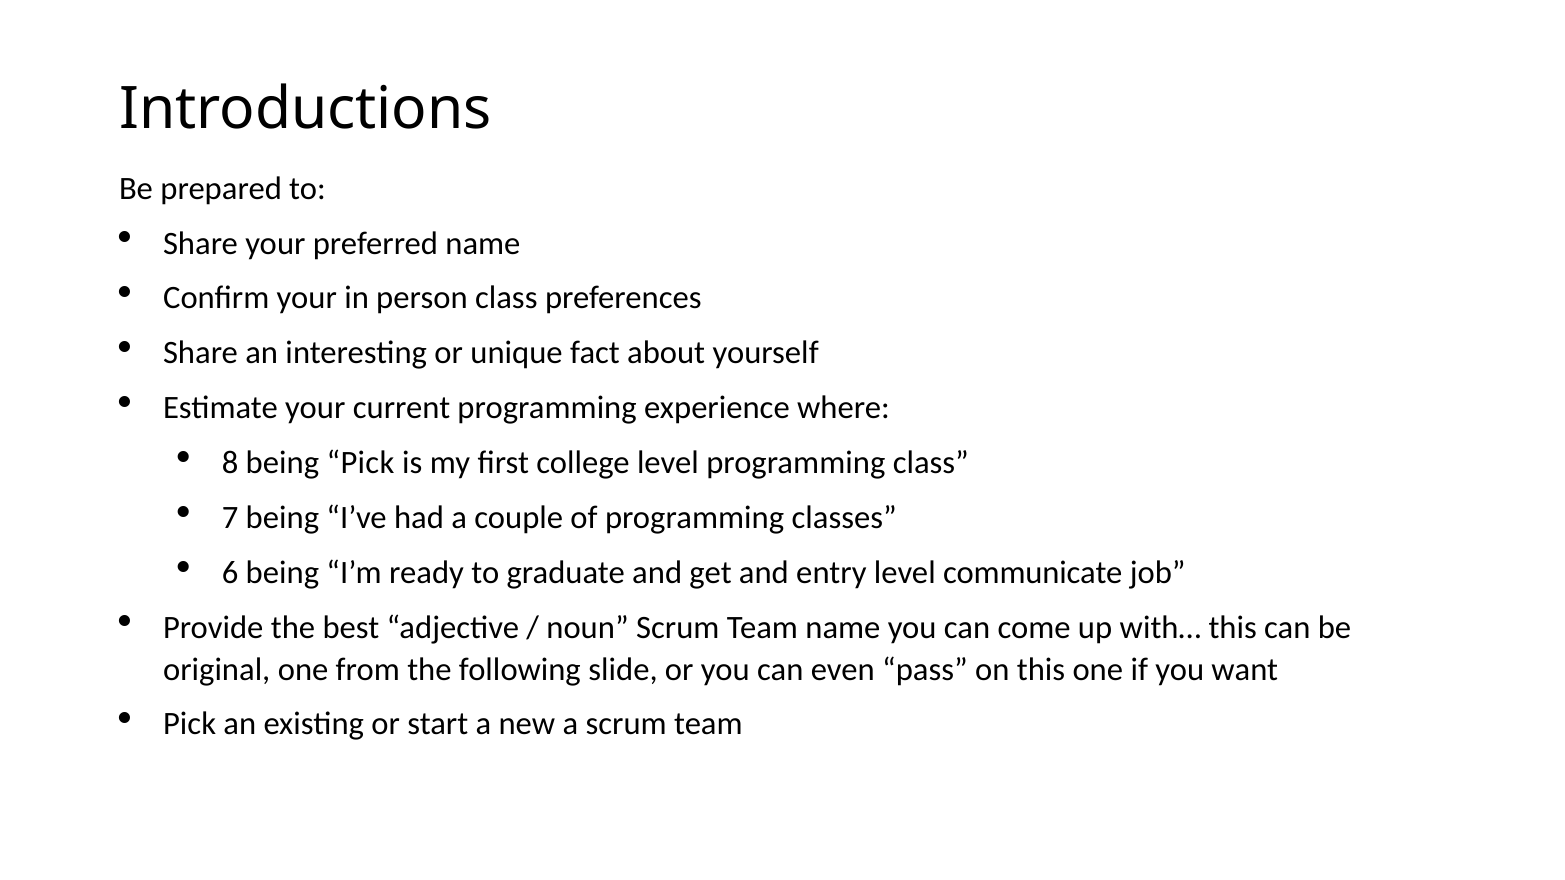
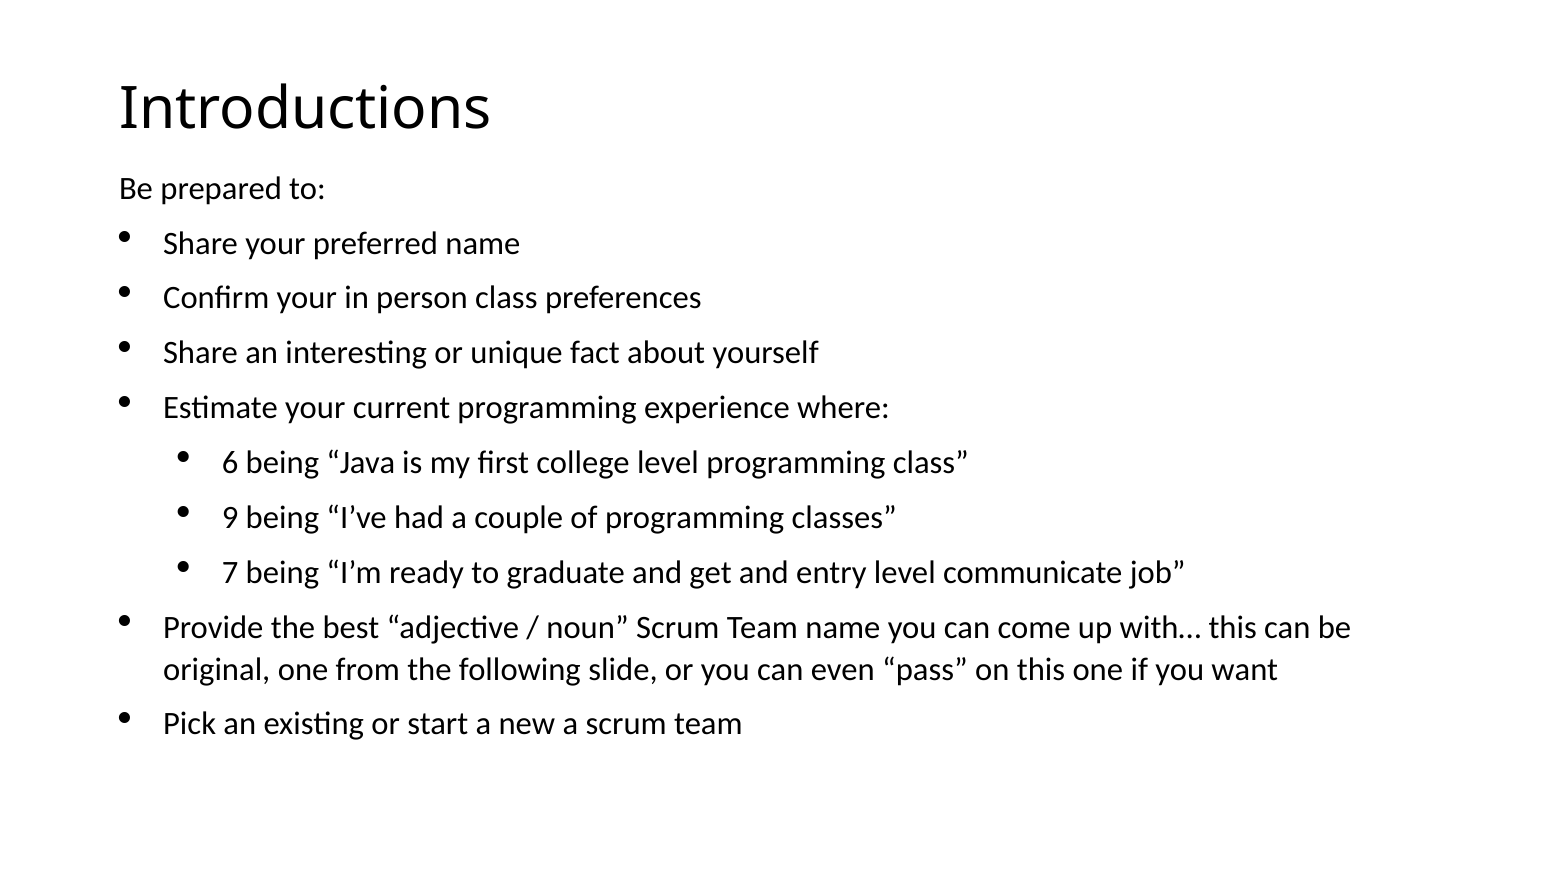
8: 8 -> 6 (230, 463)
being Pick: Pick -> Java (361, 463)
7: 7 -> 9 (230, 518)
6: 6 -> 7 (230, 573)
